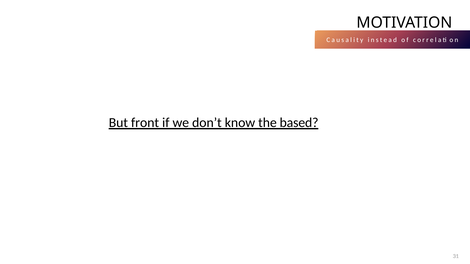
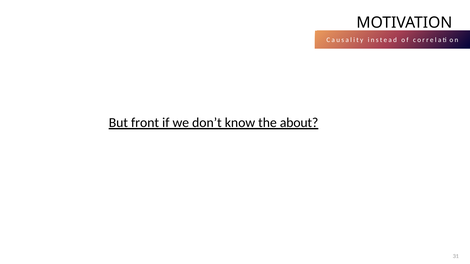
based: based -> about (299, 123)
